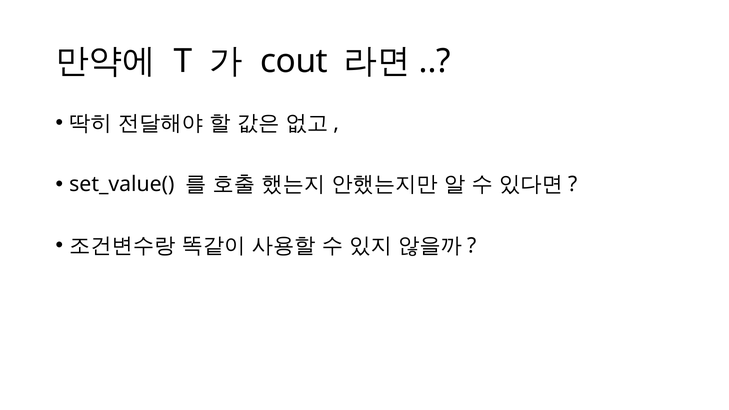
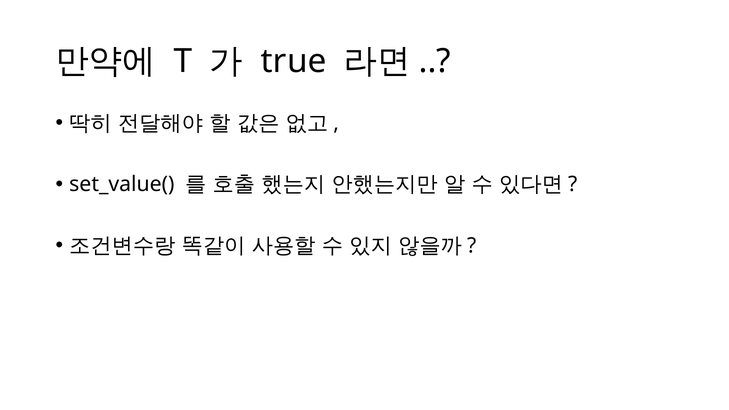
cout: cout -> true (294, 61)
